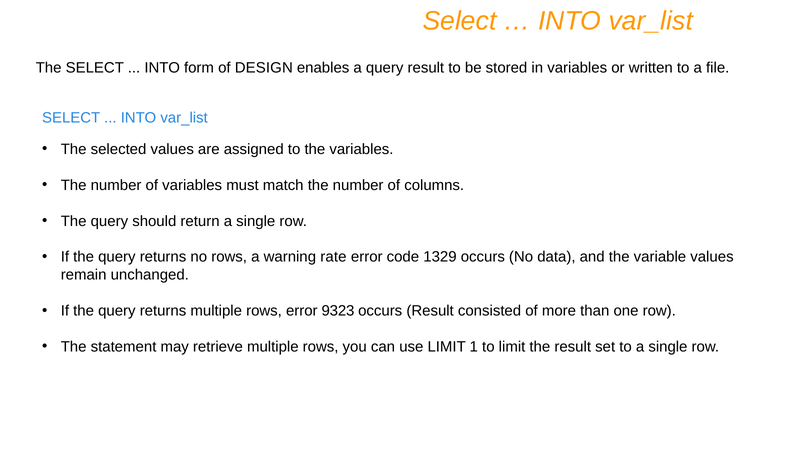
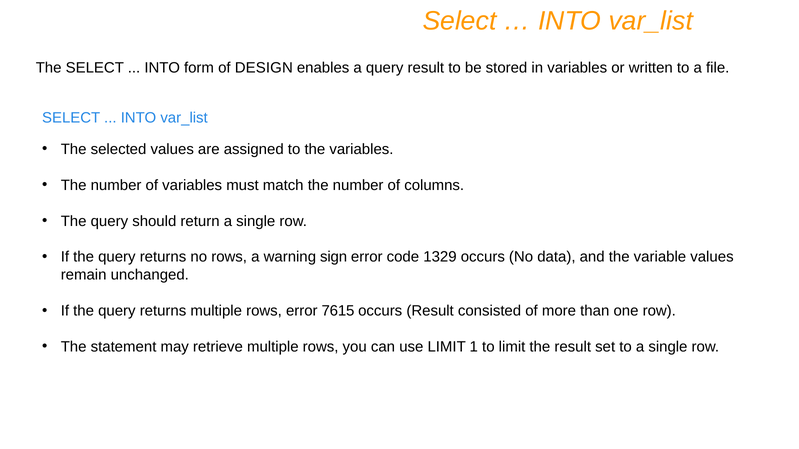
rate: rate -> sign (334, 257)
9323: 9323 -> 7615 (338, 311)
